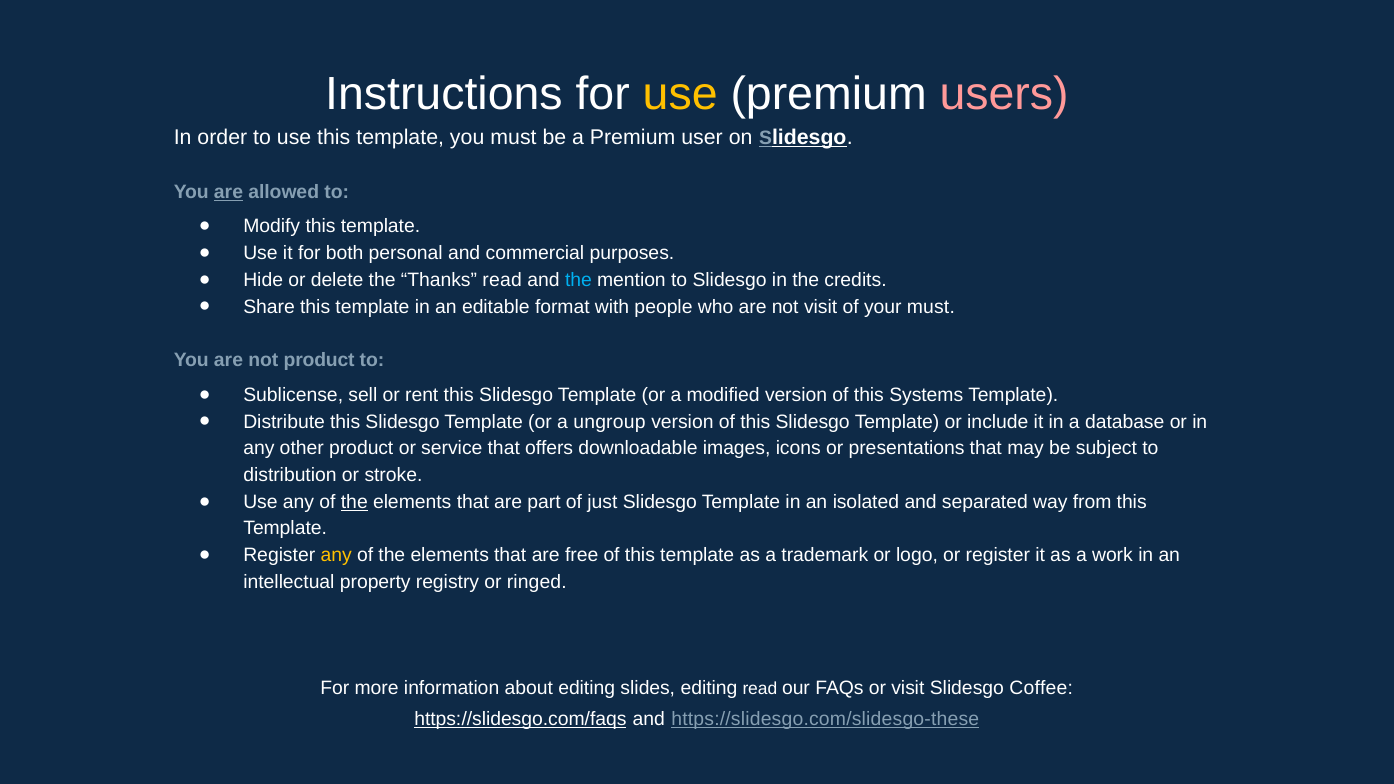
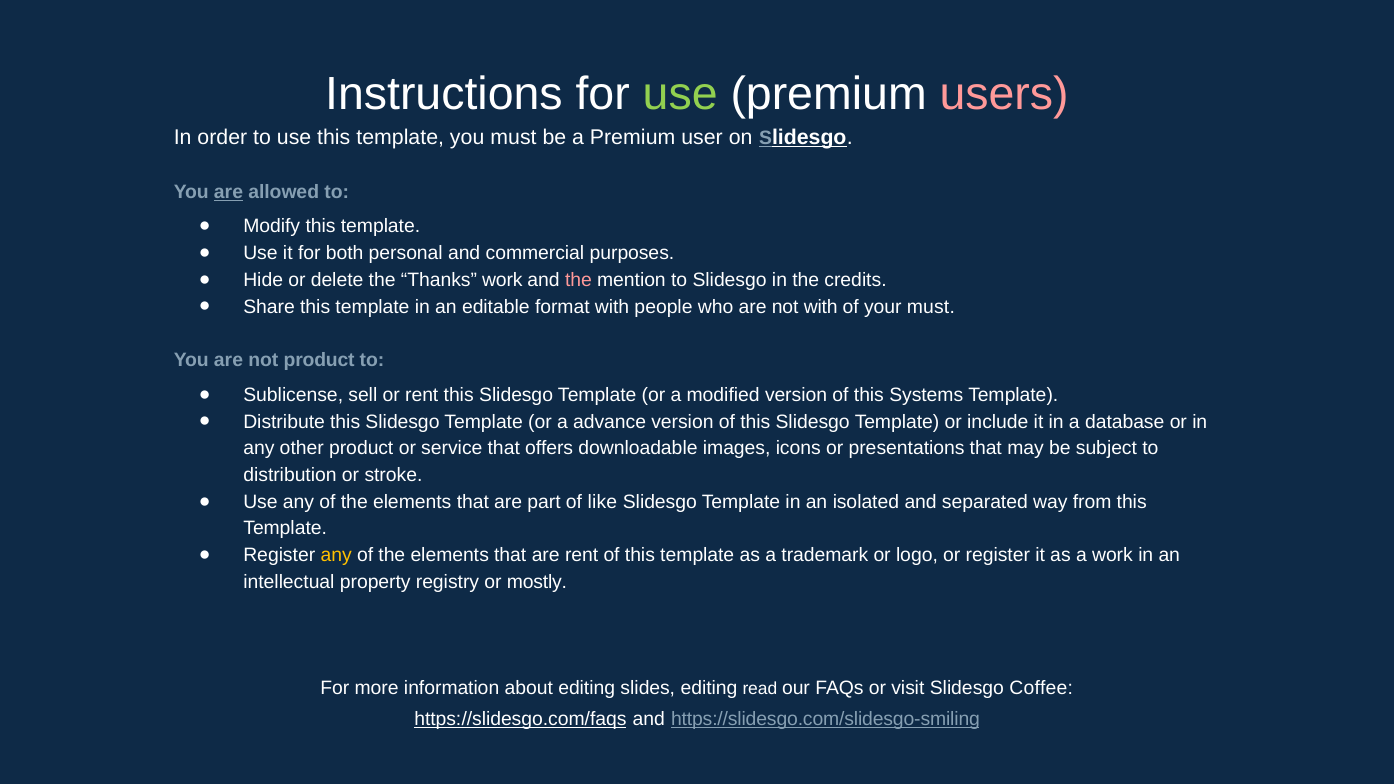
use colour: yellow -> light green (680, 94)
Thanks read: read -> work (502, 280)
the colour: light blue -> pink (578, 280)
not visit: visit -> with (821, 307)
ungroup: ungroup -> advance (610, 422)
the underline: present -> none (354, 502)
just: just -> like (602, 502)
are free: free -> rent (582, 555)
ringed: ringed -> mostly (537, 582)
https://slidesgo.com/slidesgo-these: https://slidesgo.com/slidesgo-these -> https://slidesgo.com/slidesgo-smiling (825, 719)
